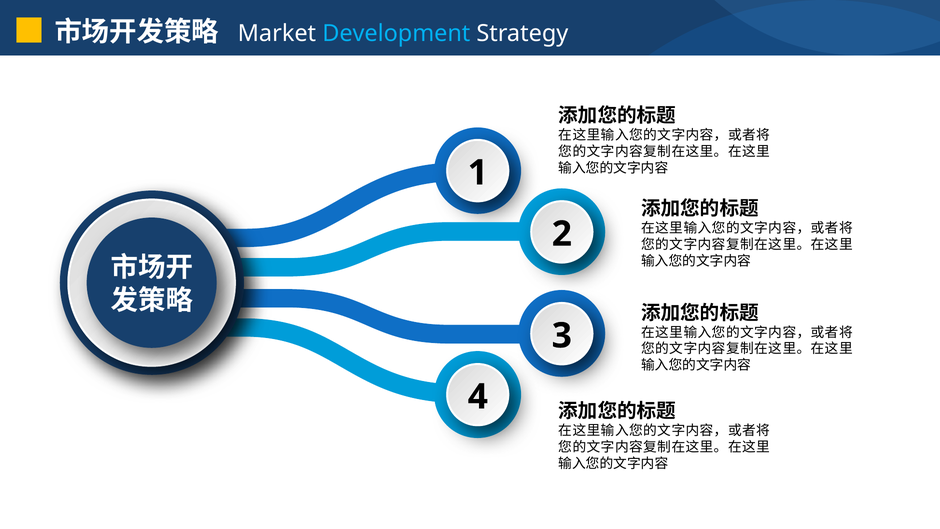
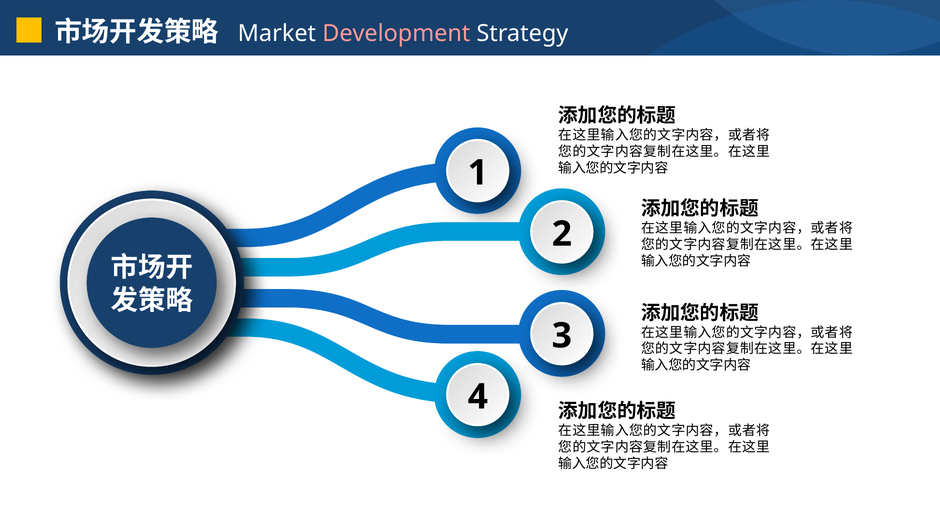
Development colour: light blue -> pink (396, 33)
